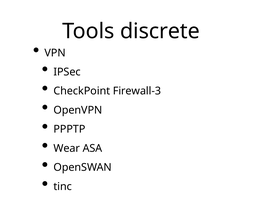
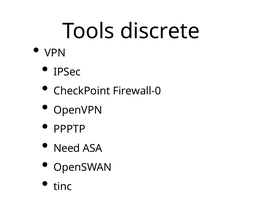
Firewall-3: Firewall-3 -> Firewall-0 (137, 91)
Wear: Wear -> Need (67, 148)
